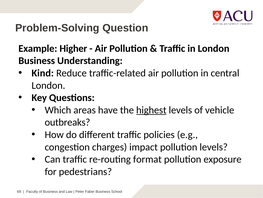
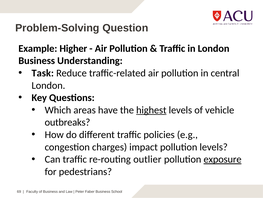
Kind: Kind -> Task (43, 73)
format: format -> outlier (147, 159)
exposure underline: none -> present (223, 159)
